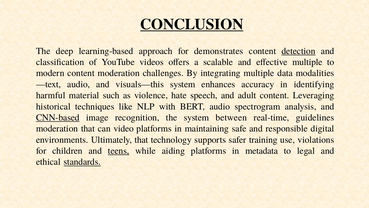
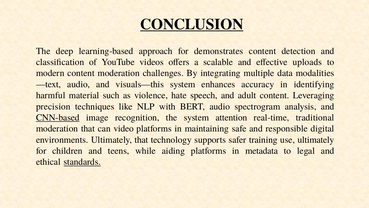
detection underline: present -> none (299, 51)
effective multiple: multiple -> uploads (307, 62)
historical: historical -> precision (53, 106)
between: between -> attention (231, 117)
guidelines: guidelines -> traditional (315, 117)
use violations: violations -> ultimately (316, 139)
teens underline: present -> none (119, 151)
